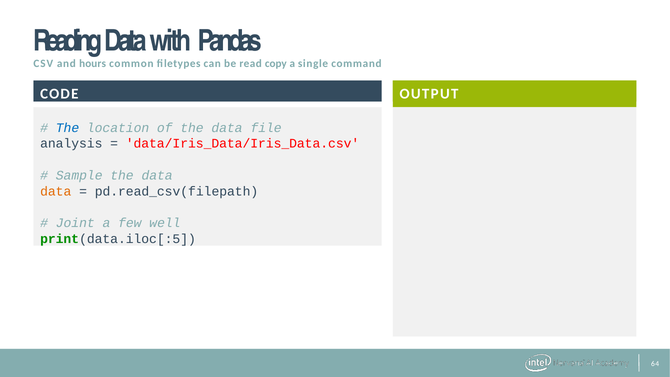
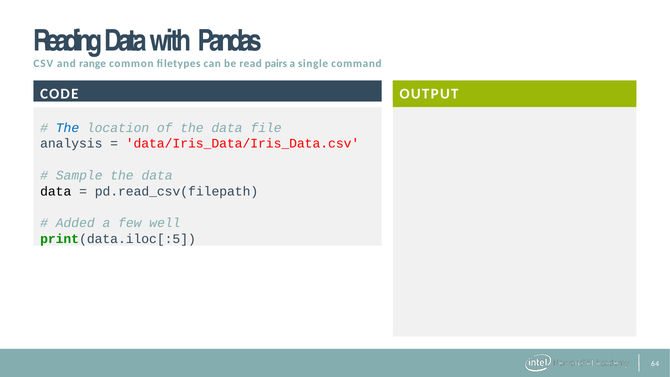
hours: hours -> range (93, 64)
copy: copy -> pairs (276, 64)
data colour: orange -> black (56, 191)
Joint: Joint -> Added (75, 223)
